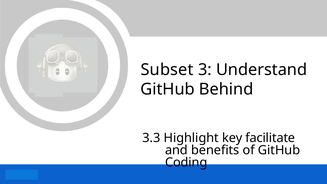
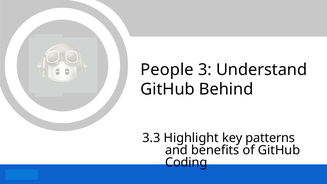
Subset: Subset -> People (167, 70)
facilitate: facilitate -> patterns (270, 138)
